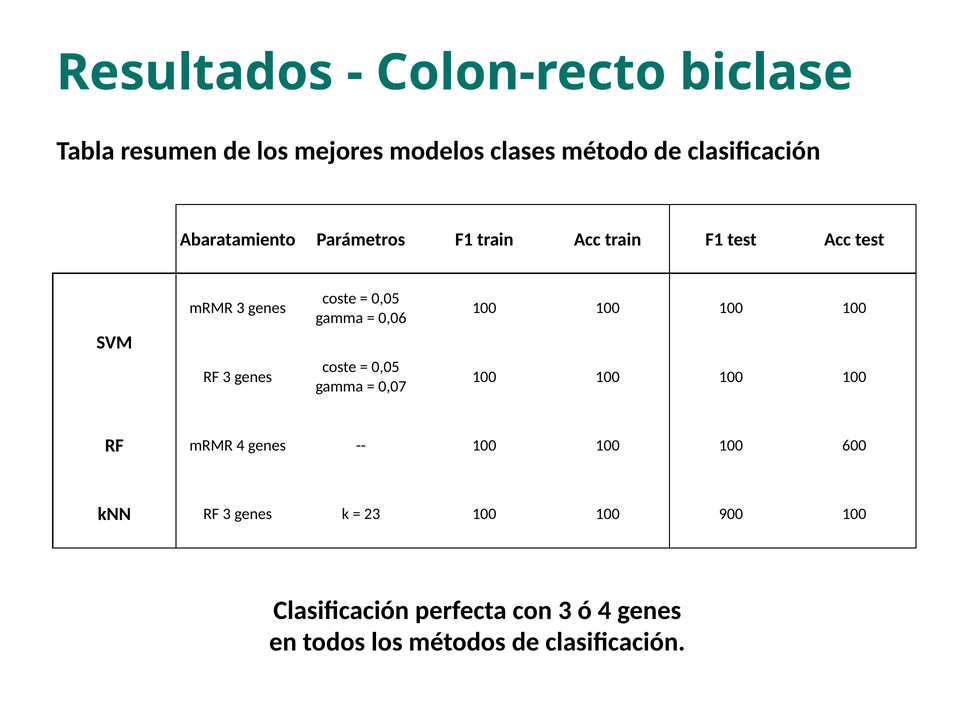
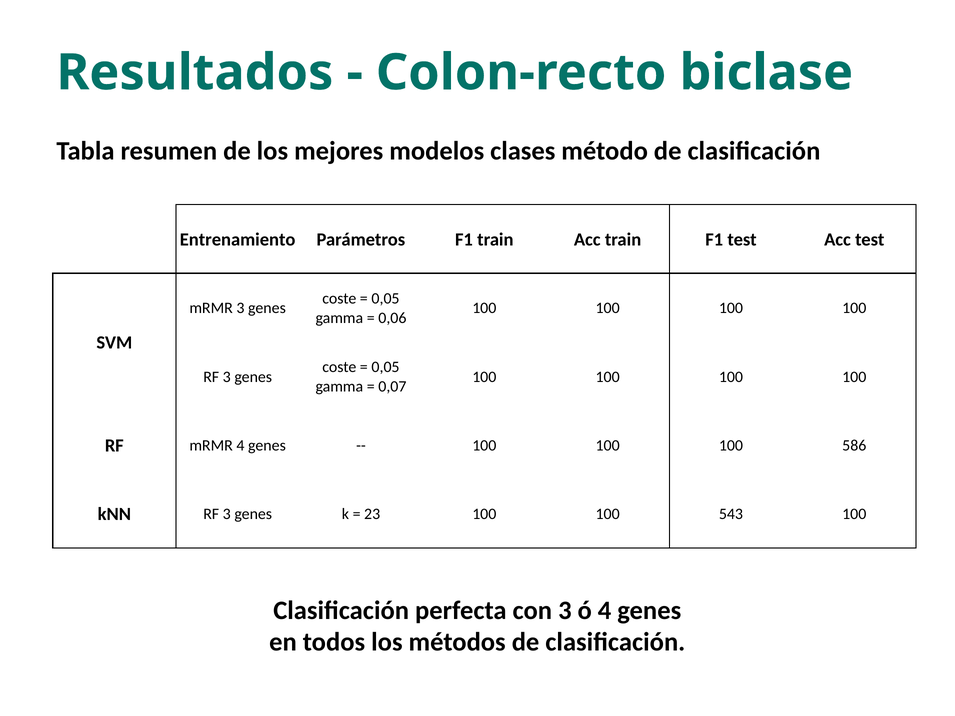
Abaratamiento: Abaratamiento -> Entrenamiento (238, 240)
600: 600 -> 586 (854, 446)
900: 900 -> 543 (731, 514)
